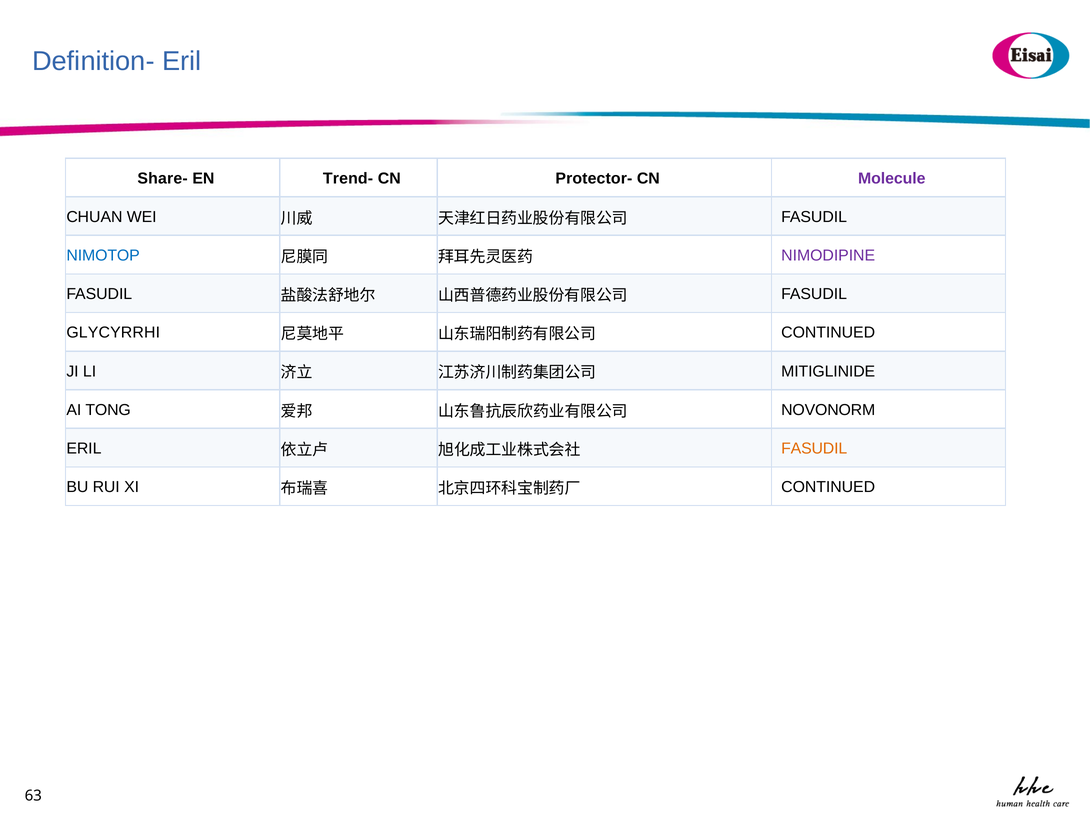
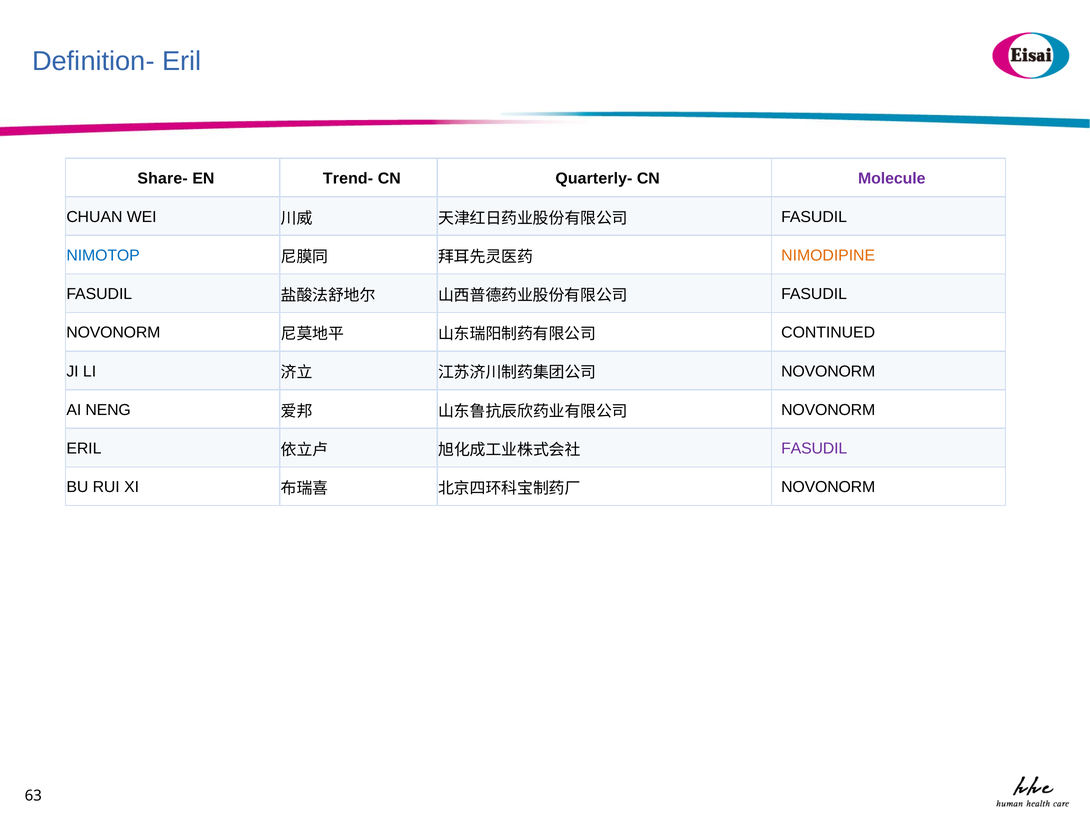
Protector-: Protector- -> Quarterly- (594, 178)
NIMODIPINE colour: purple -> orange (828, 256)
GLYCYRRHI: GLYCYRRHI -> NOVONORM (113, 333)
MITIGLINIDE: MITIGLINIDE -> NOVONORM (828, 371)
TONG: TONG -> NENG (108, 410)
FASUDIL colour: orange -> purple (814, 449)
CONTINUED: CONTINUED -> NOVONORM (828, 487)
